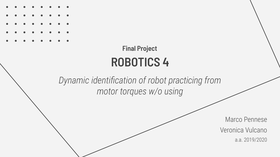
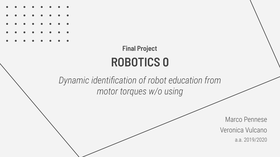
4: 4 -> 0 (166, 63)
practicing: practicing -> education (186, 81)
